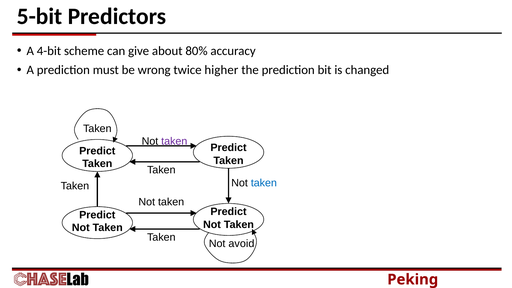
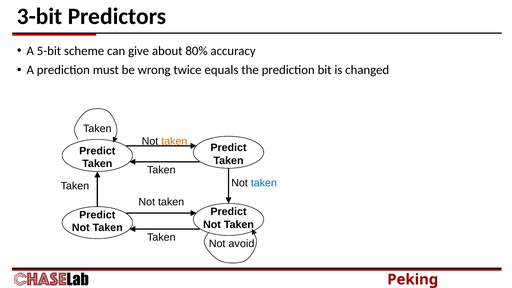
5-bit: 5-bit -> 3-bit (40, 17)
4-bit: 4-bit -> 5-bit (49, 51)
higher: higher -> equals (221, 70)
taken colour: purple -> orange (174, 141)
